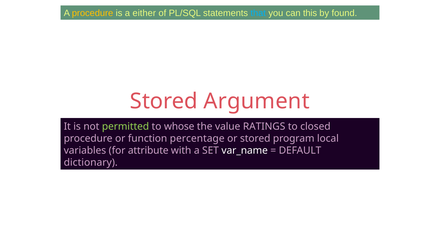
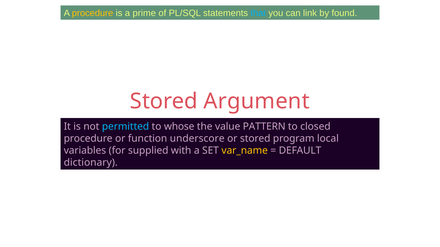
either: either -> prime (144, 13)
this: this -> link (310, 13)
permitted colour: light green -> light blue (126, 127)
RATINGS: RATINGS -> PATTERN (264, 127)
percentage: percentage -> underscore (197, 139)
attribute: attribute -> supplied (148, 151)
var_name colour: white -> yellow (245, 151)
